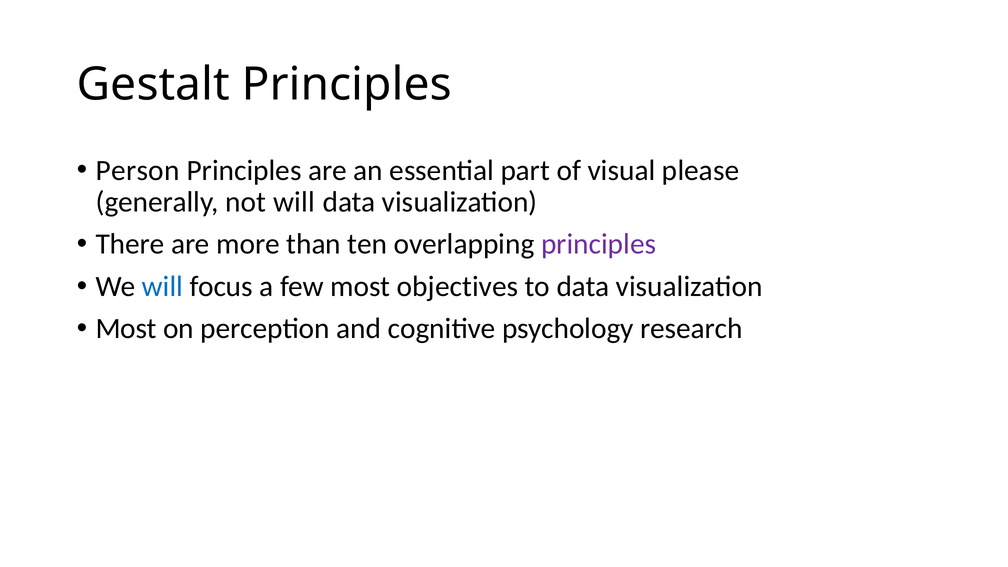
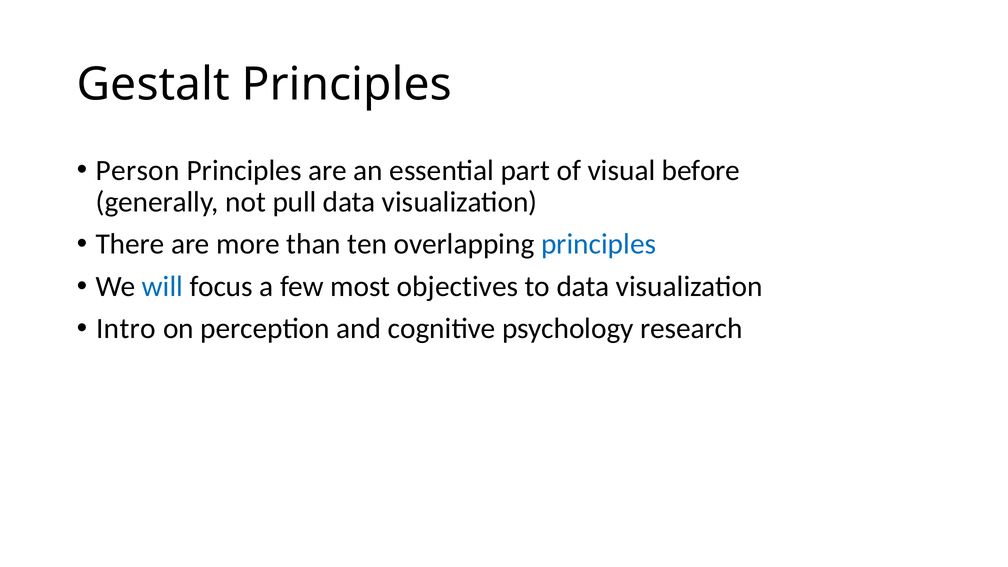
please: please -> before (701, 170)
not will: will -> pull (294, 202)
principles colour: purple -> blue (599, 244)
Most: Most -> Intro (126, 329)
